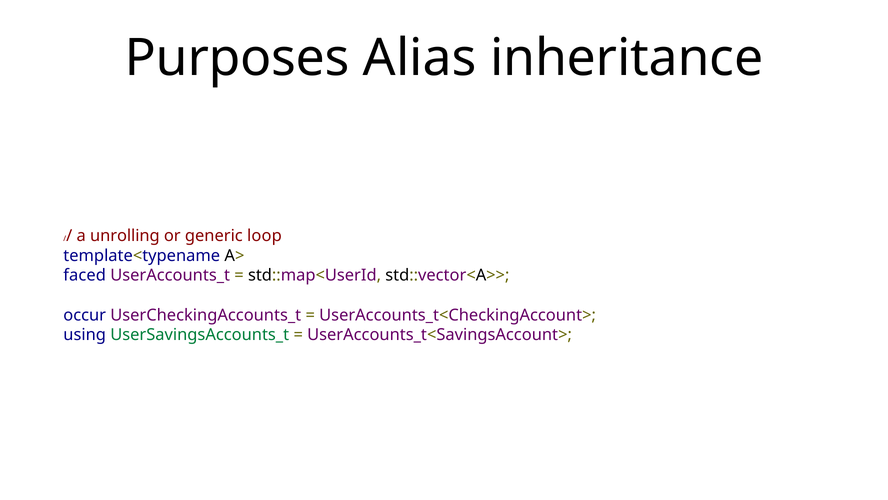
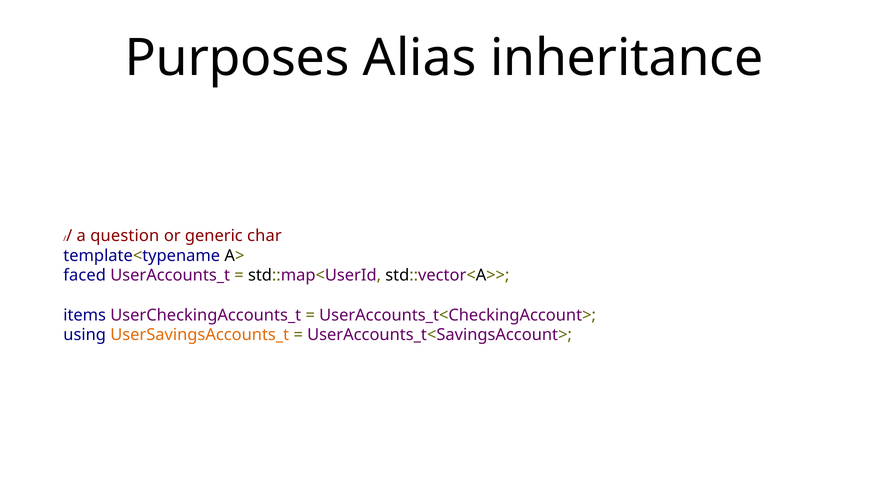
unrolling: unrolling -> question (125, 236)
loop: loop -> char (264, 236)
occur: occur -> items (85, 315)
UserSavingsAccounts_t colour: green -> orange (200, 335)
